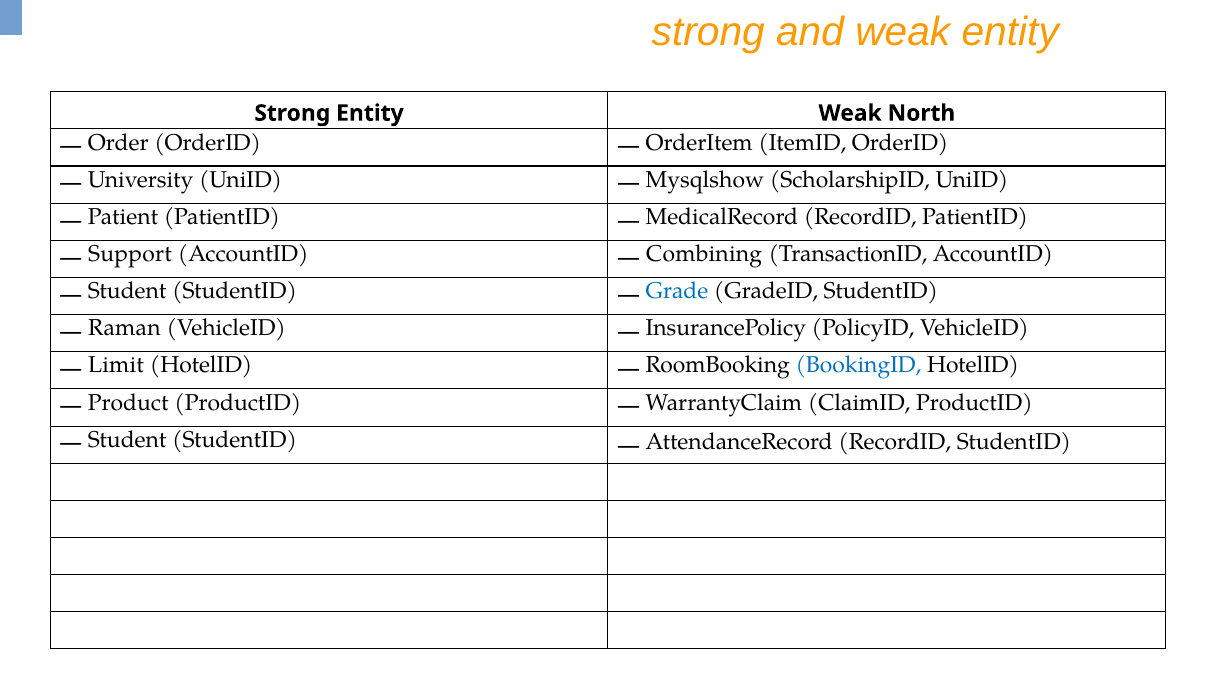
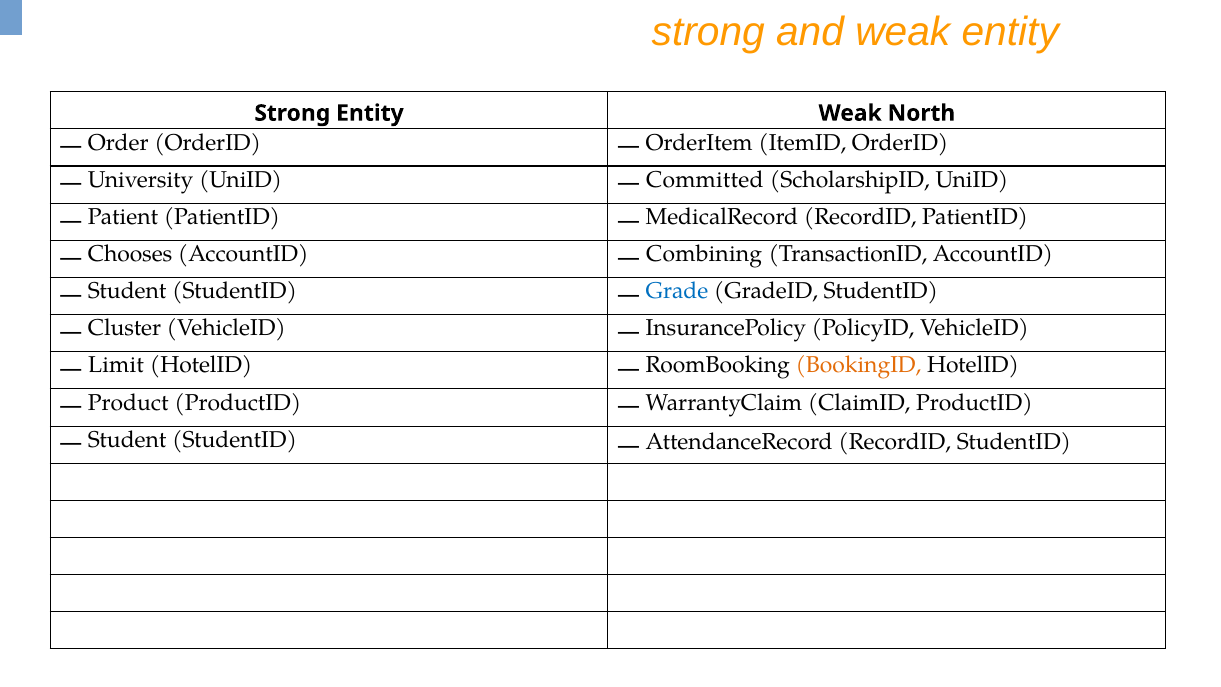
Mysqlshow: Mysqlshow -> Committed (705, 180)
Support: Support -> Chooses (130, 254)
Raman: Raman -> Cluster (125, 328)
BookingID colour: blue -> orange (858, 365)
